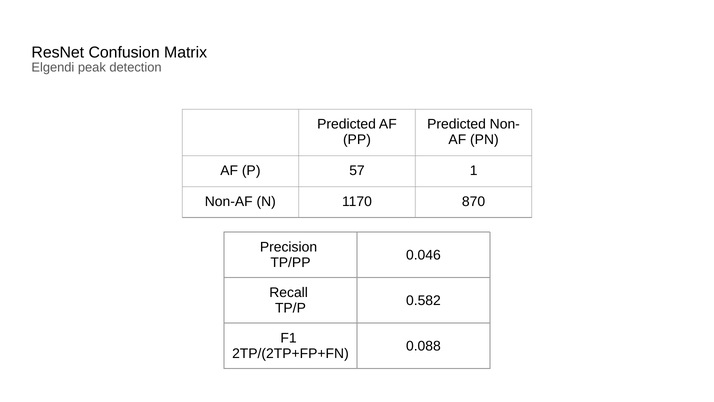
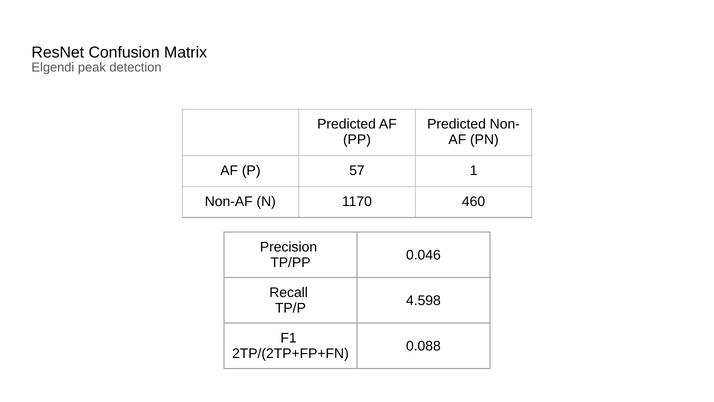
870: 870 -> 460 (474, 202)
0.582: 0.582 -> 4.598 (423, 300)
